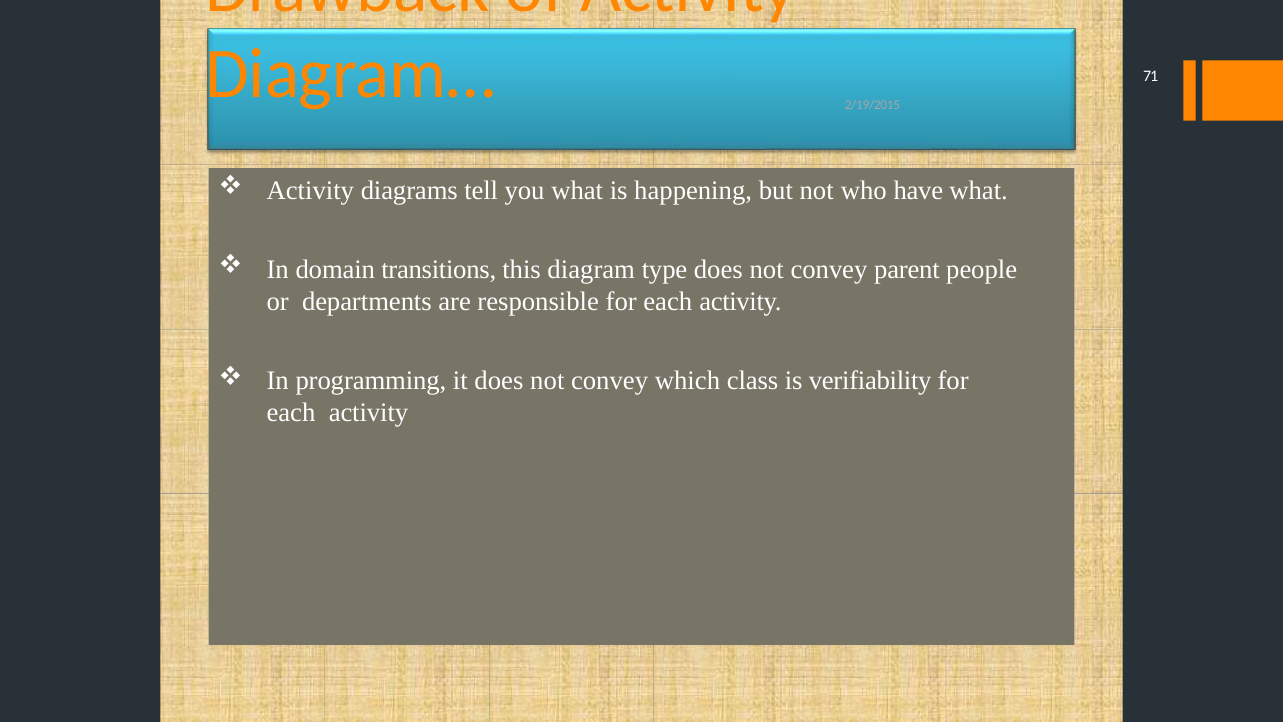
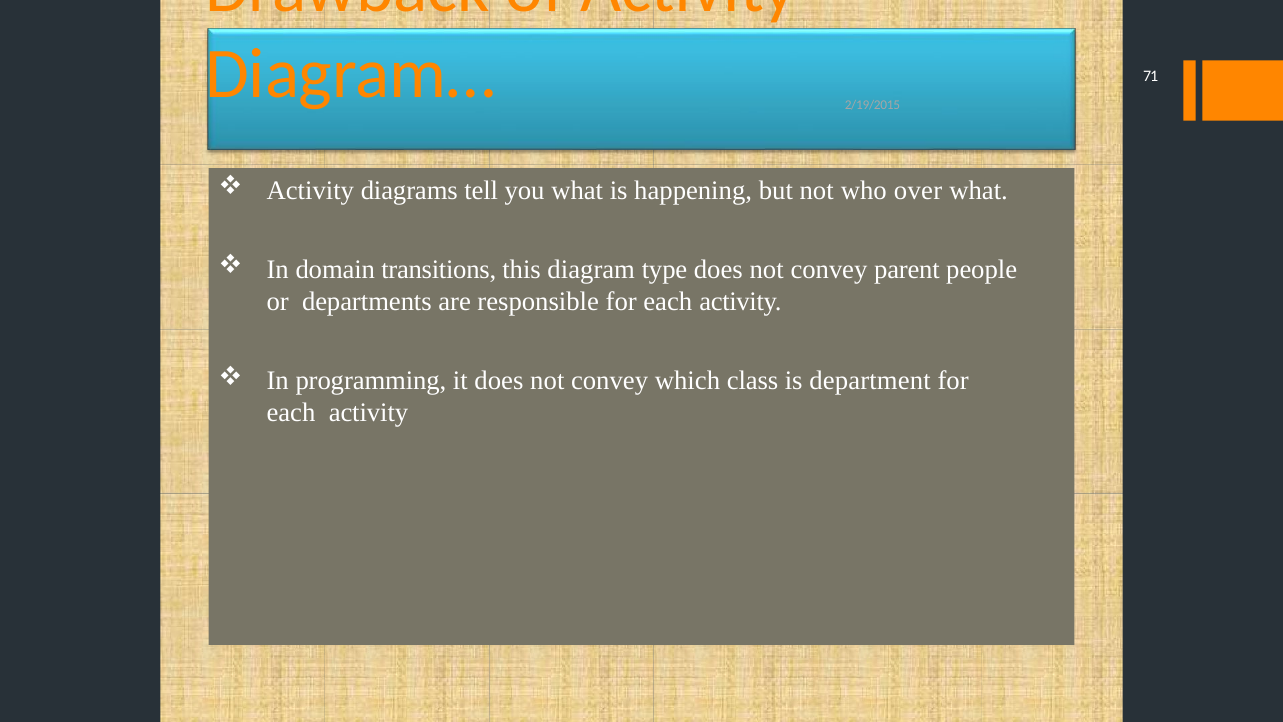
have: have -> over (918, 190)
verifiability: verifiability -> department (870, 380)
